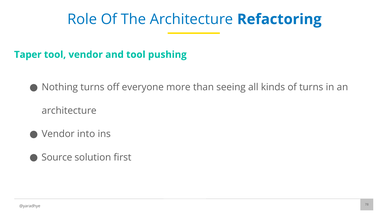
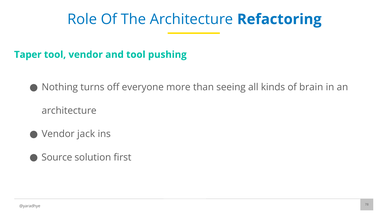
of turns: turns -> brain (311, 87)
into: into -> jack (86, 134)
